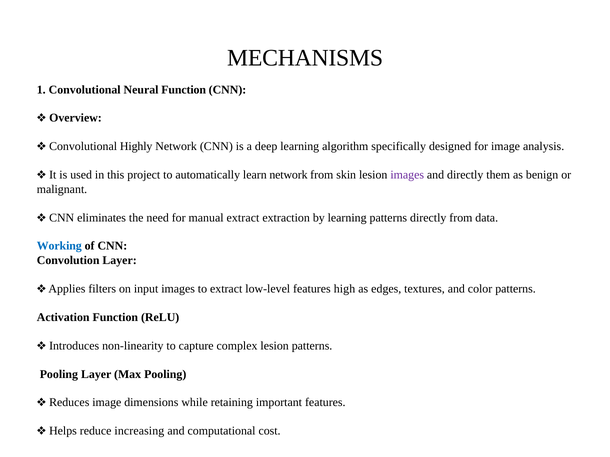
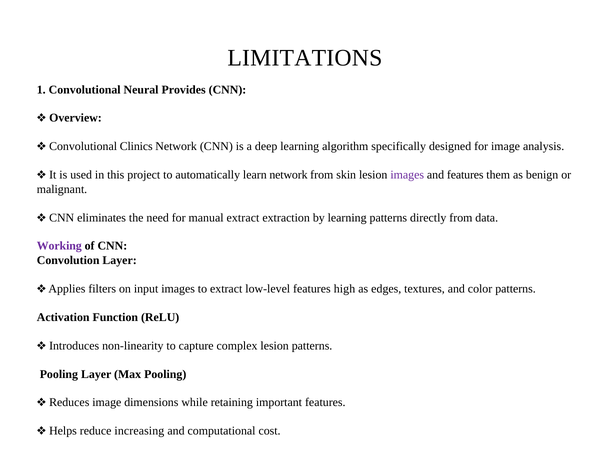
MECHANISMS: MECHANISMS -> LIMITATIONS (305, 58)
Neural Function: Function -> Provides (184, 90)
Highly: Highly -> Clinics (136, 147)
and directly: directly -> features (465, 175)
Working colour: blue -> purple (59, 246)
